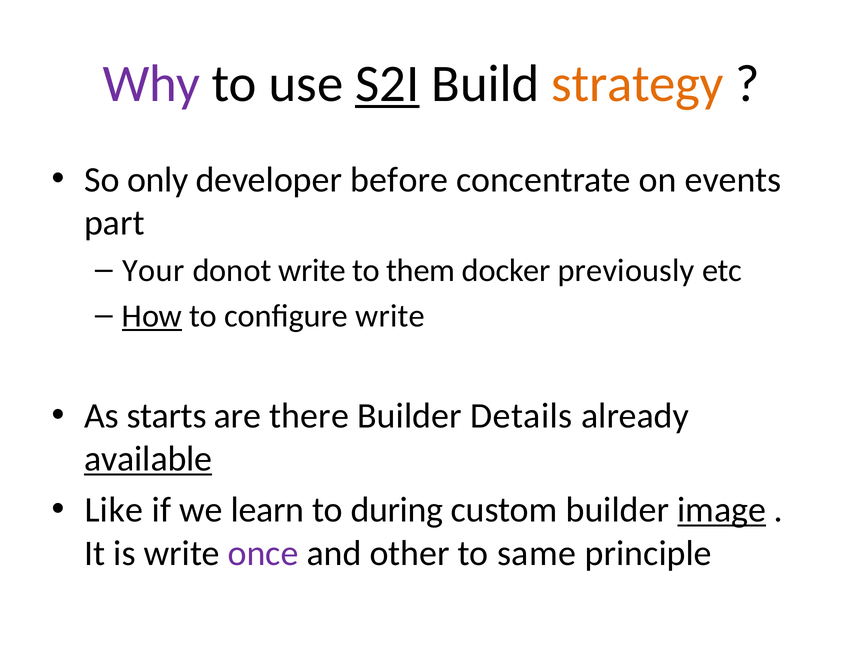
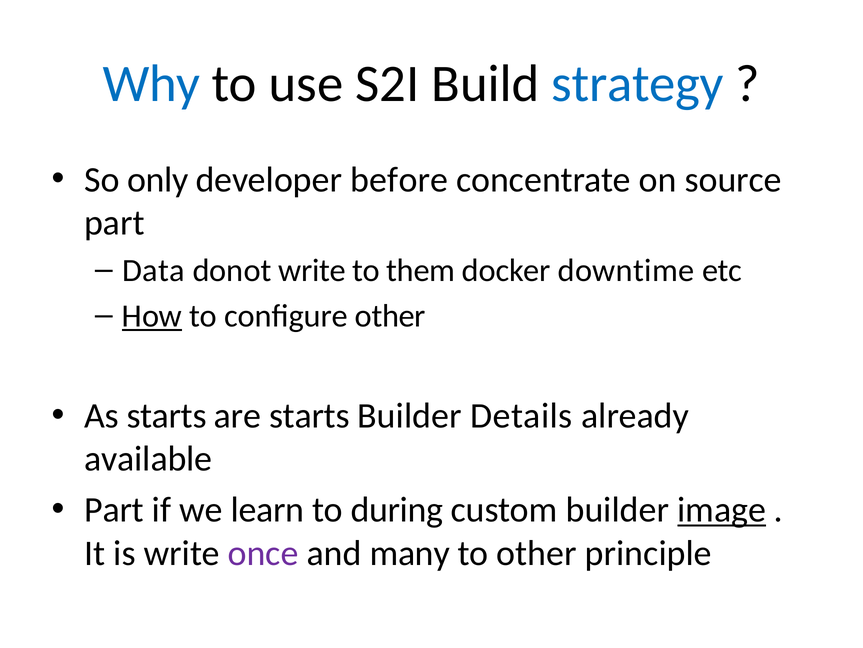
Why colour: purple -> blue (151, 84)
S2I underline: present -> none (387, 84)
strategy colour: orange -> blue (638, 84)
events: events -> source (733, 179)
Your: Your -> Data (153, 270)
previously: previously -> downtime (626, 270)
configure write: write -> other (390, 316)
are there: there -> starts (309, 415)
available underline: present -> none (148, 459)
Like: Like -> Part (114, 509)
other: other -> many (410, 553)
to same: same -> other (537, 553)
